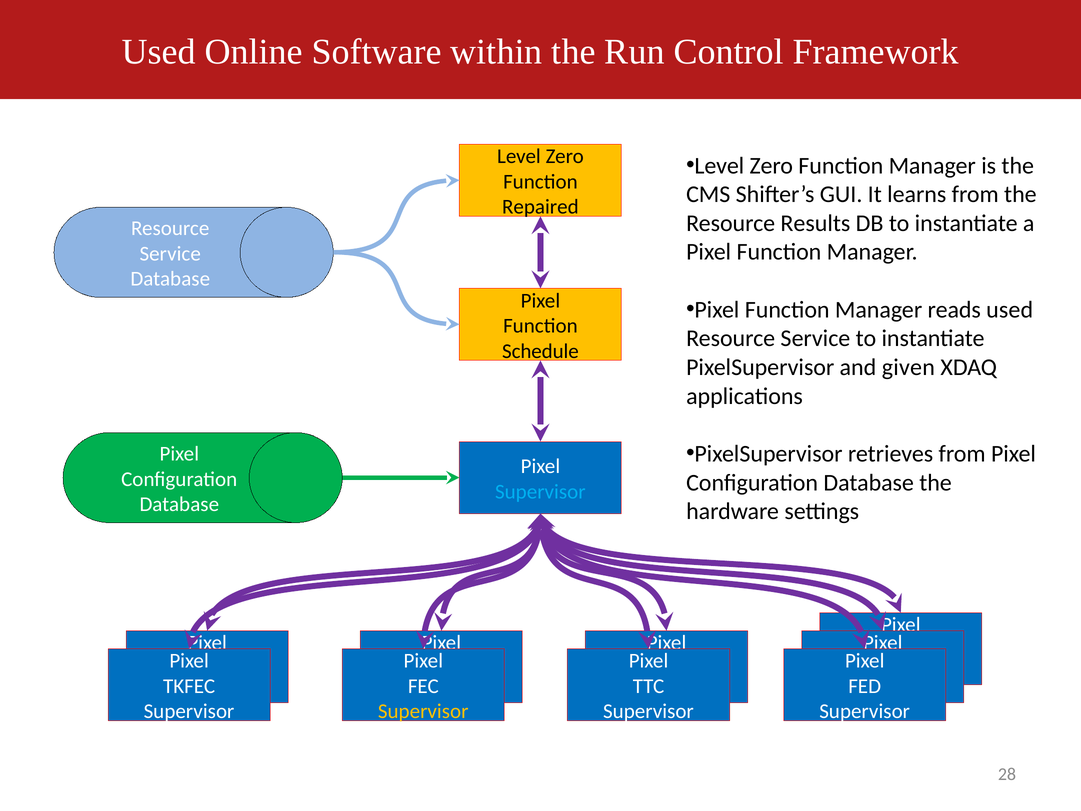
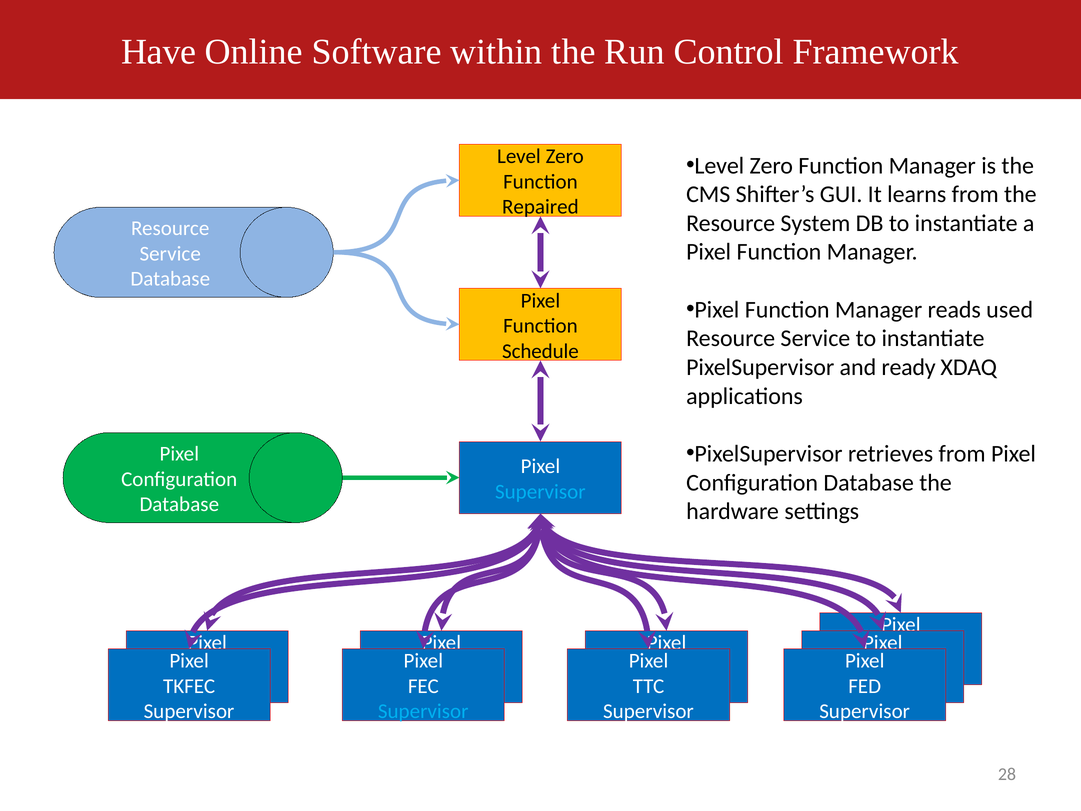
Used: Used -> Have (159, 52)
Results: Results -> System (815, 223)
given: given -> ready (909, 367)
Supervisor colour: yellow -> light blue (423, 711)
